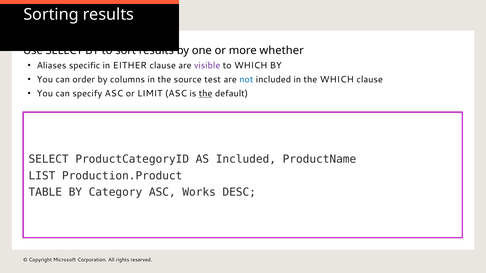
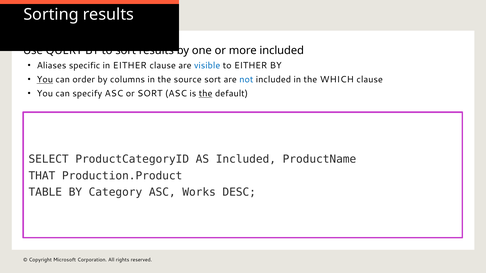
Use SELECT: SELECT -> QUERY (64, 51)
more whether: whether -> included (282, 51)
visible colour: purple -> blue (207, 66)
to WHICH: WHICH -> EITHER (251, 66)
You underline: none -> present (45, 80)
source test: test -> sort (213, 80)
or LIMIT: LIMIT -> SORT (150, 94)
LIST: LIST -> THAT (42, 176)
